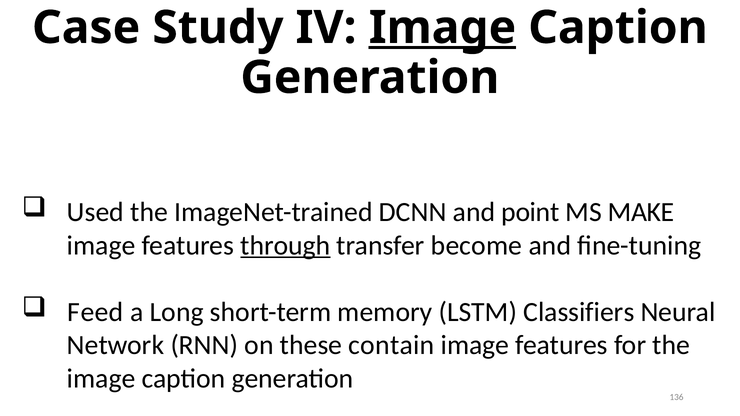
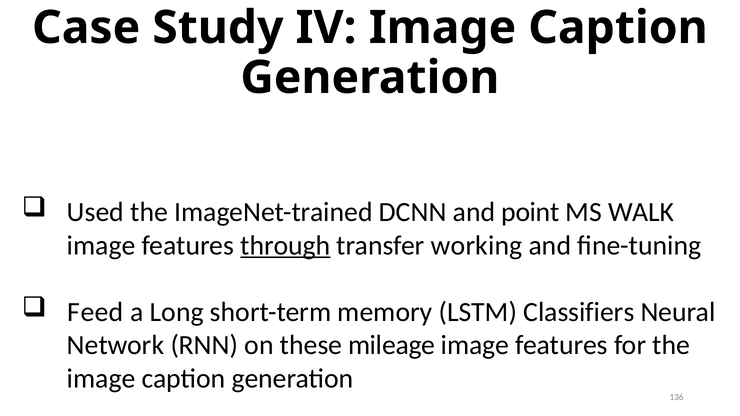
Image underline: present -> none (442, 28)
MAKE: MAKE -> WALK (641, 212)
become: become -> working (477, 246)
contain: contain -> mileage (392, 345)
